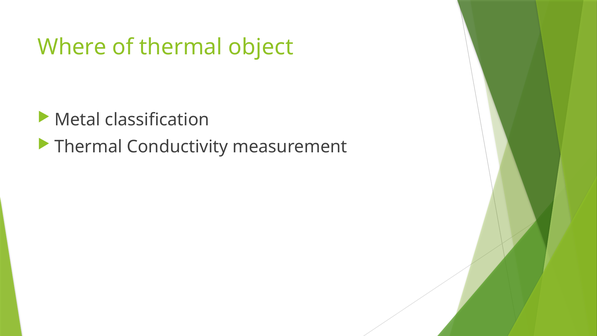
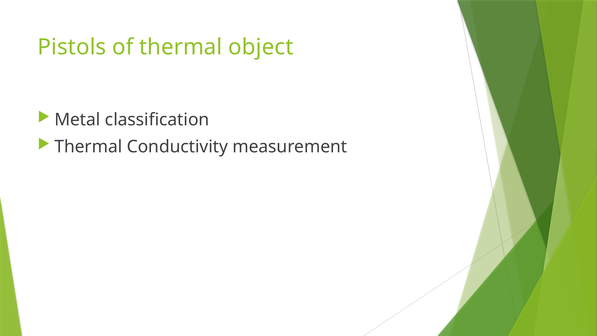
Where: Where -> Pistols (72, 47)
